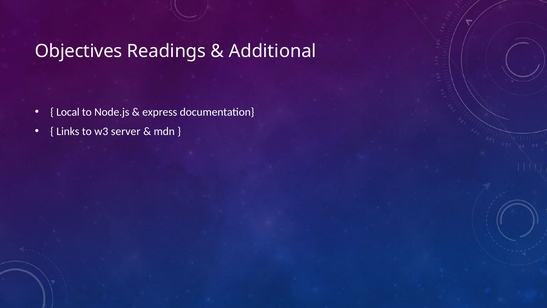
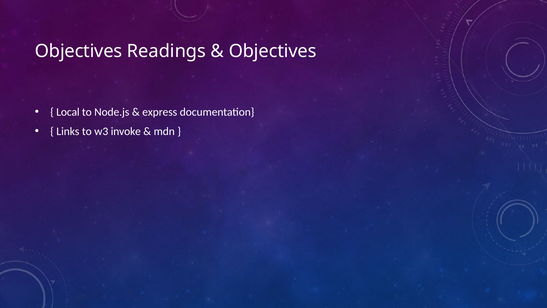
Additional: Additional -> Objectives (273, 51)
server: server -> invoke (126, 131)
